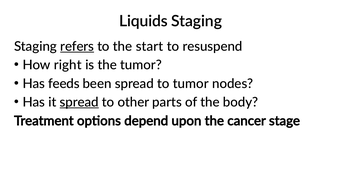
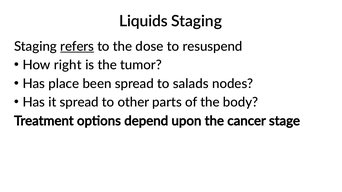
start: start -> dose (150, 47)
feeds: feeds -> place (64, 84)
to tumor: tumor -> salads (191, 84)
spread underline: present -> none (79, 102)
